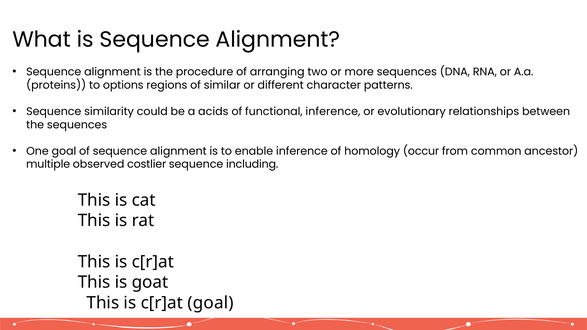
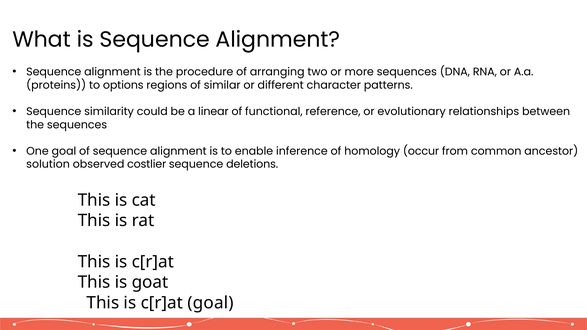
acids: acids -> linear (213, 112)
functional inference: inference -> reference (333, 112)
multiple: multiple -> solution (48, 164)
including: including -> deletions (252, 164)
